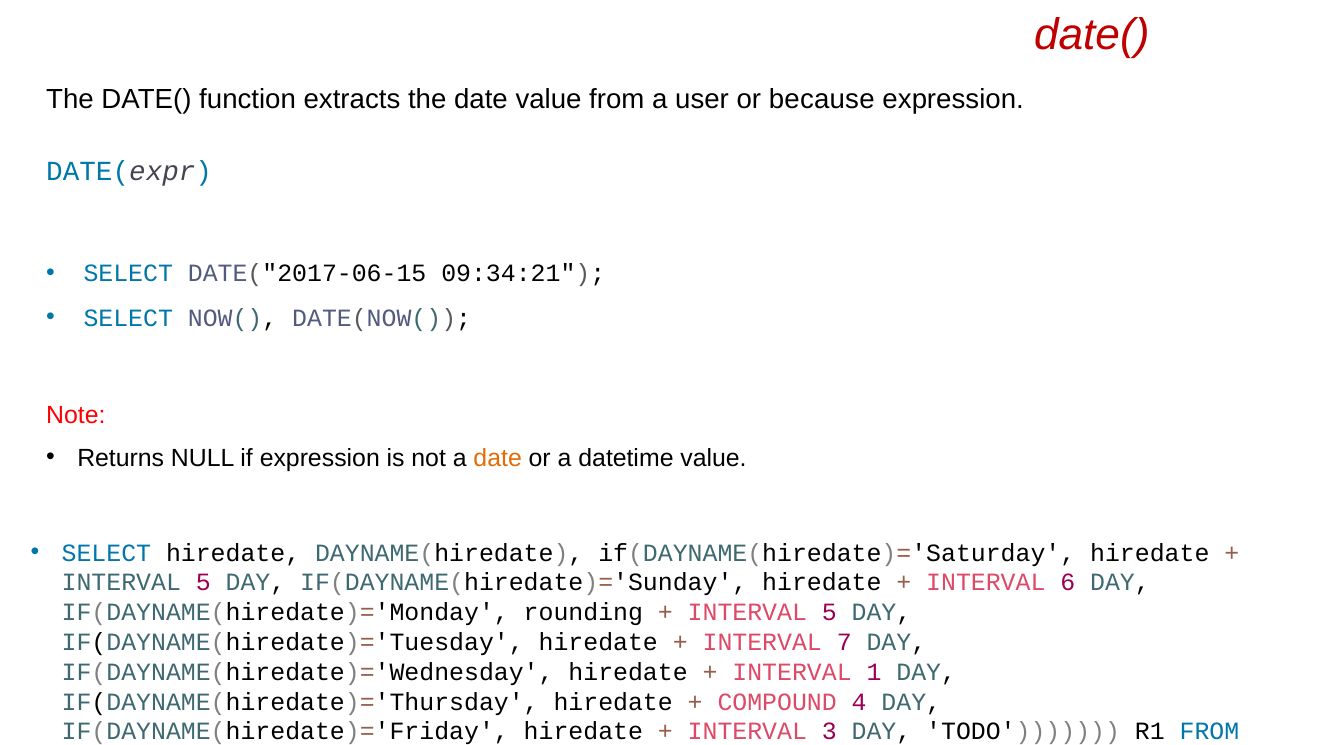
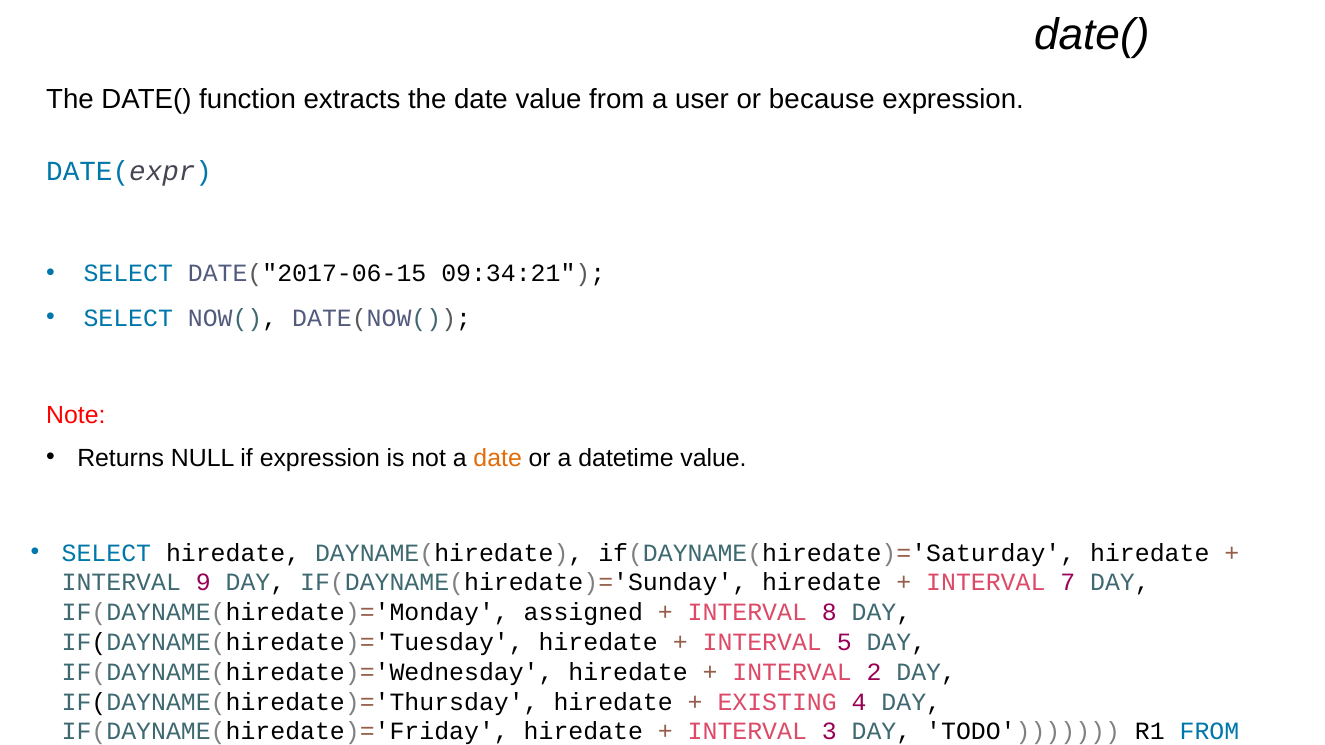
date( colour: red -> black (1092, 34)
5: 5 -> 9 (203, 583)
6: 6 -> 7 (1068, 583)
rounding: rounding -> assigned (583, 613)
5: 5 -> 8 (829, 613)
7: 7 -> 5 (844, 643)
1: 1 -> 2 (874, 672)
COMPOUND: COMPOUND -> EXISTING (777, 702)
